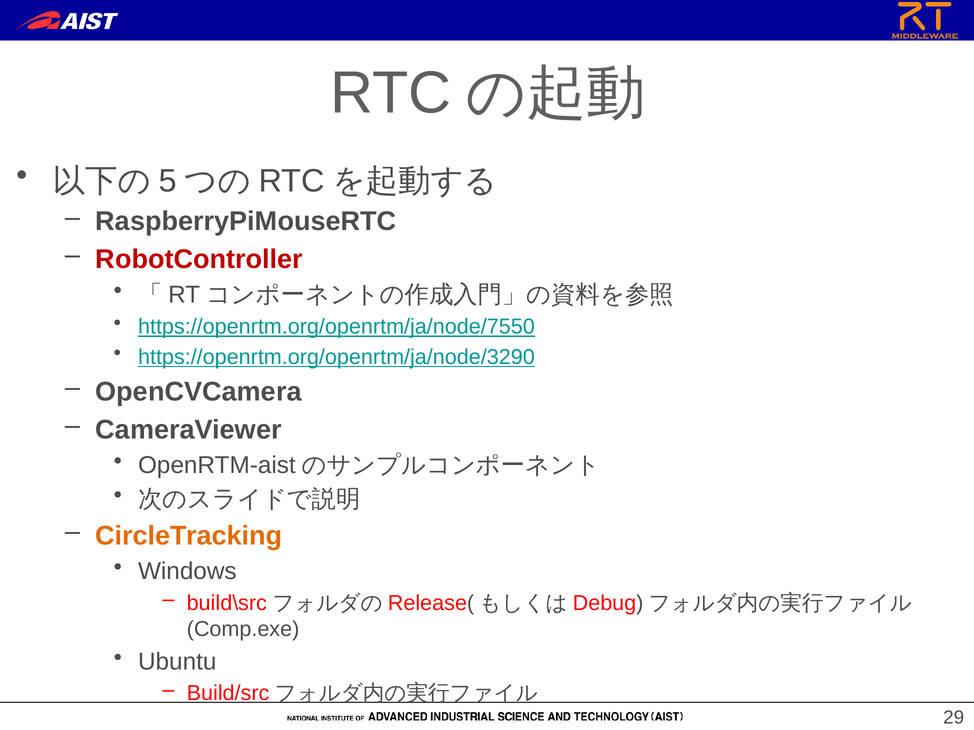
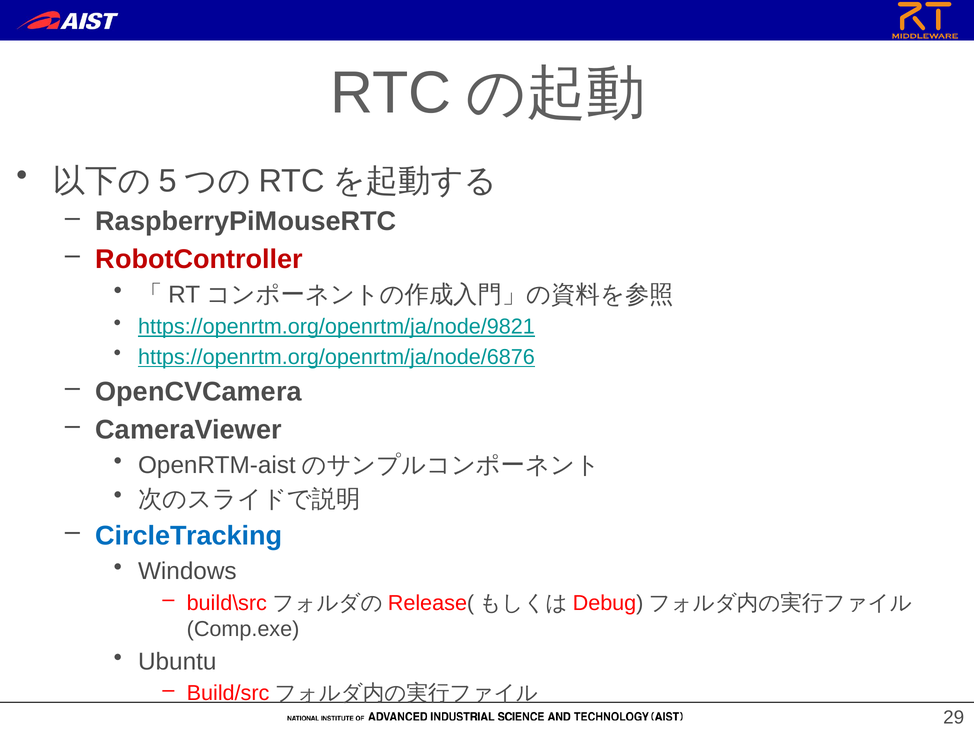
https://openrtm.org/openrtm/ja/node/7550: https://openrtm.org/openrtm/ja/node/7550 -> https://openrtm.org/openrtm/ja/node/9821 (336, 327)
https://openrtm.org/openrtm/ja/node/3290: https://openrtm.org/openrtm/ja/node/3290 -> https://openrtm.org/openrtm/ja/node/6876 (336, 357)
CircleTracking colour: orange -> blue (189, 536)
